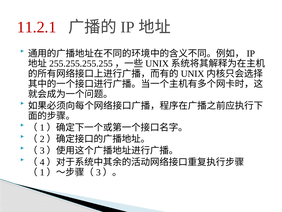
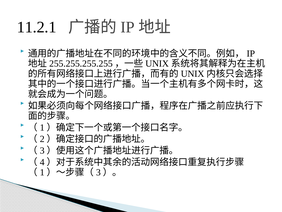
11.2.1 colour: red -> black (37, 27)
